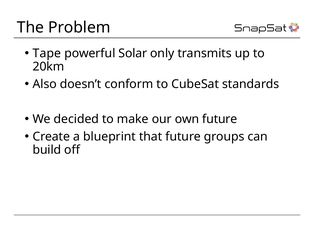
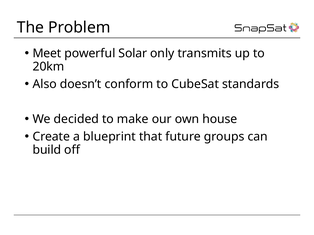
Tape: Tape -> Meet (47, 54)
own future: future -> house (220, 119)
